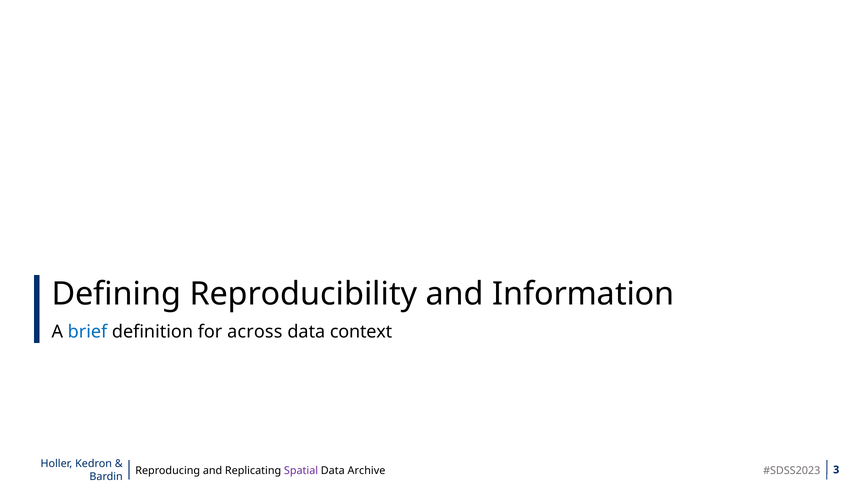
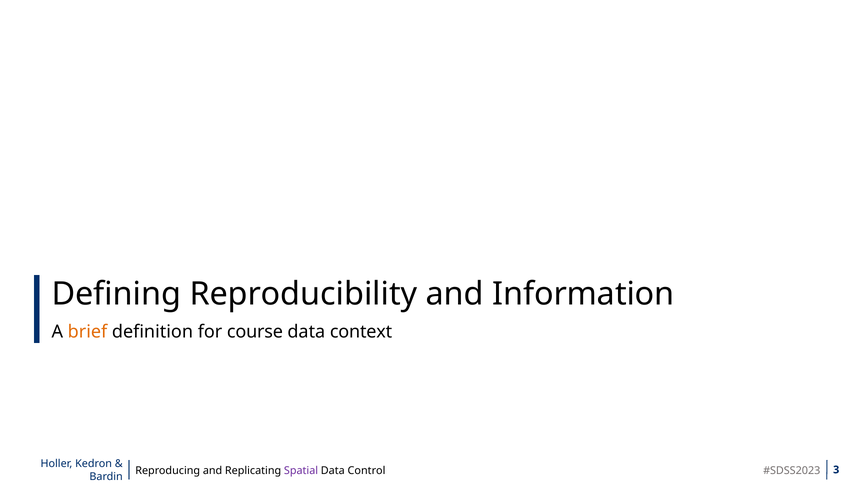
brief colour: blue -> orange (87, 332)
across: across -> course (255, 332)
Archive: Archive -> Control (367, 471)
